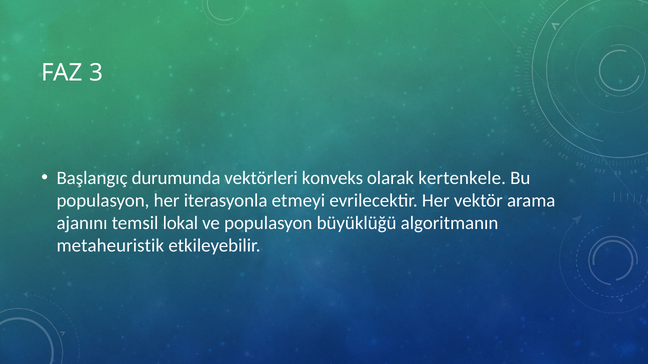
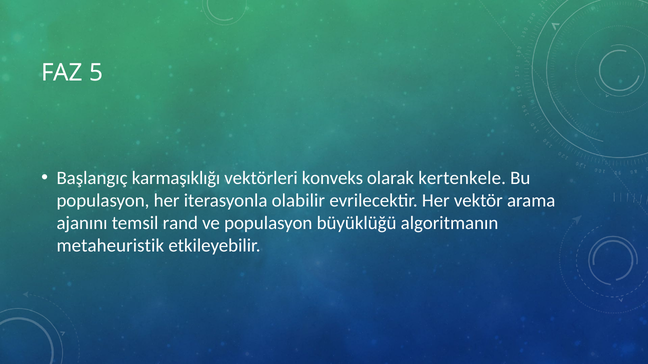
3: 3 -> 5 (96, 73)
durumunda: durumunda -> karmaşıklığı (176, 178)
etmeyi: etmeyi -> olabilir (298, 201)
lokal: lokal -> rand (180, 223)
